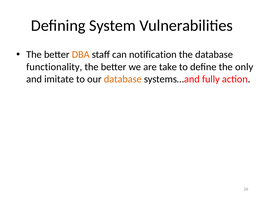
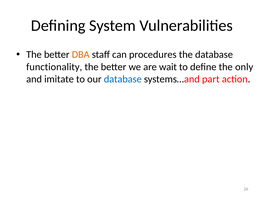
notification: notification -> procedures (153, 55)
take: take -> wait (168, 67)
database colour: orange -> blue (123, 79)
fully: fully -> part (211, 79)
